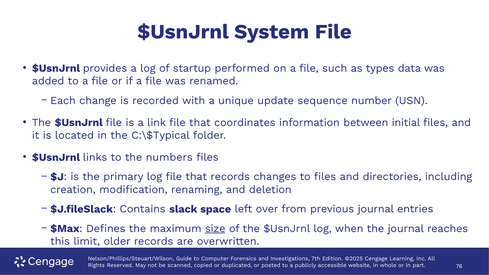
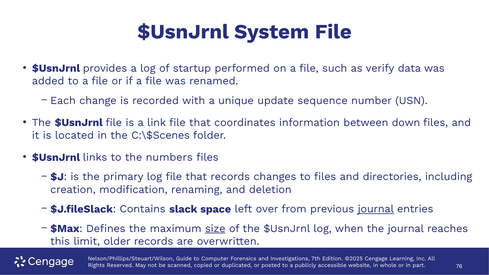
types: types -> verify (380, 68)
initial: initial -> down (406, 123)
C:\$Typical: C:\$Typical -> C:\$Scenes (161, 135)
journal underline: none -> present (376, 209)
